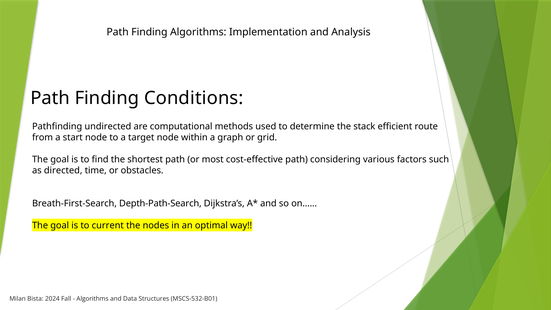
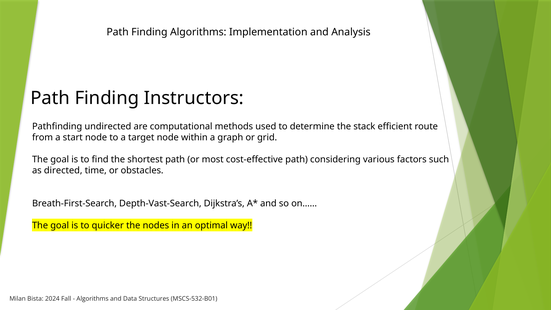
Conditions: Conditions -> Instructors (194, 98)
Depth-Path-Search: Depth-Path-Search -> Depth-Vast-Search (160, 203)
current: current -> quicker (108, 226)
